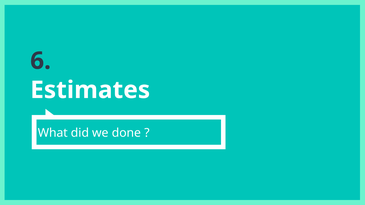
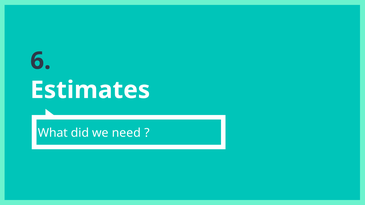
done: done -> need (126, 133)
